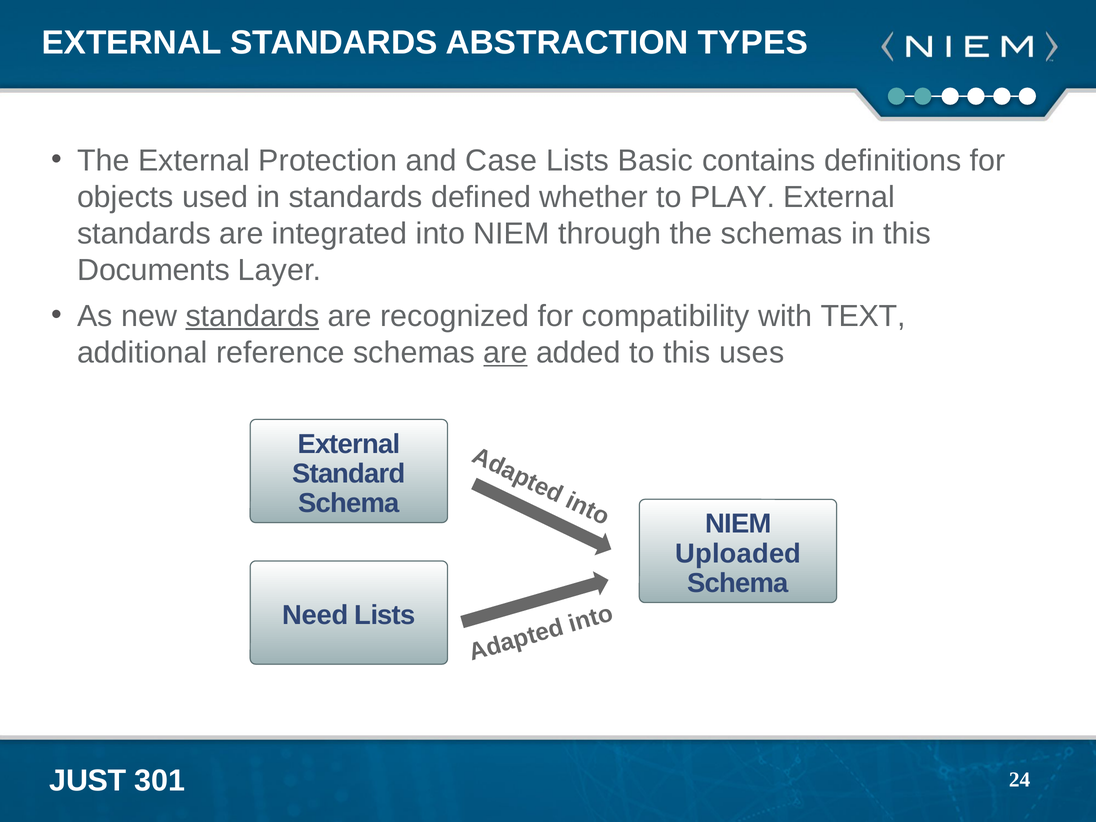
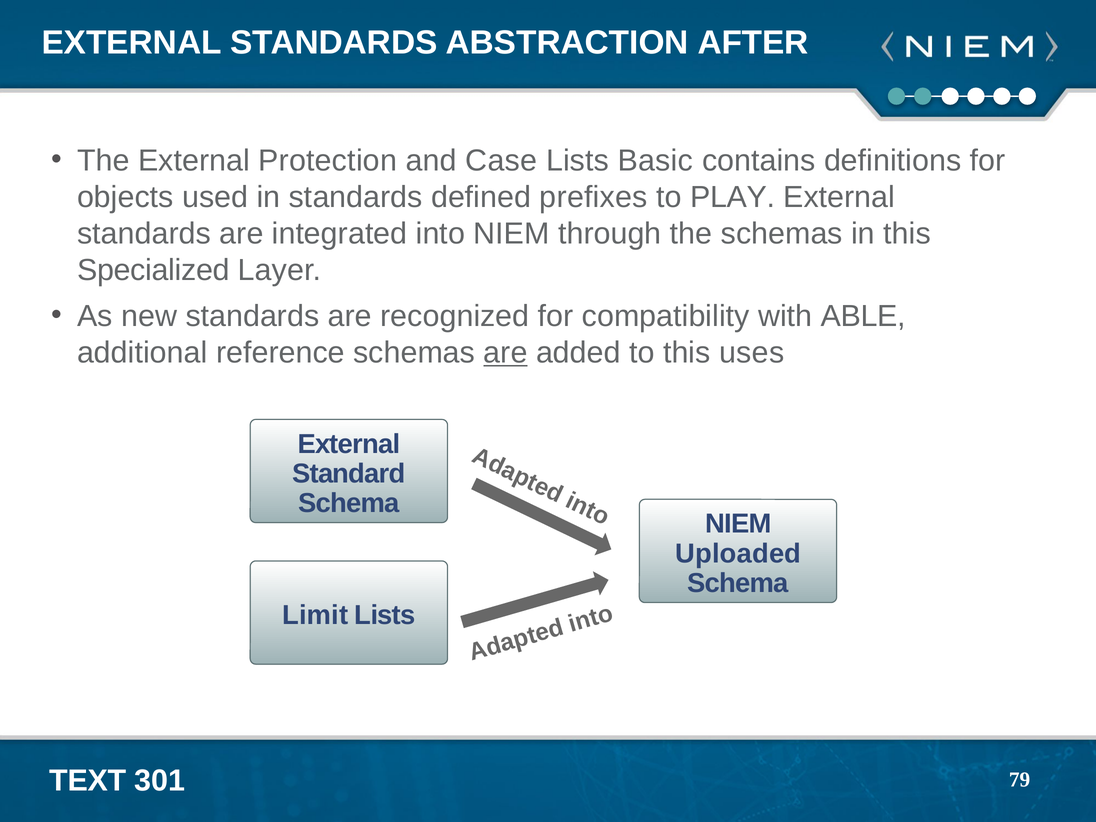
TYPES: TYPES -> AFTER (753, 43)
whether: whether -> prefixes (594, 197)
Documents: Documents -> Specialized (154, 270)
standards underline: present -> none (252, 316)
TEXT: TEXT -> ABLE (863, 316)
Need: Need -> Limit (315, 615)
JUST: JUST -> TEXT (88, 780)
24: 24 -> 79 (1020, 780)
